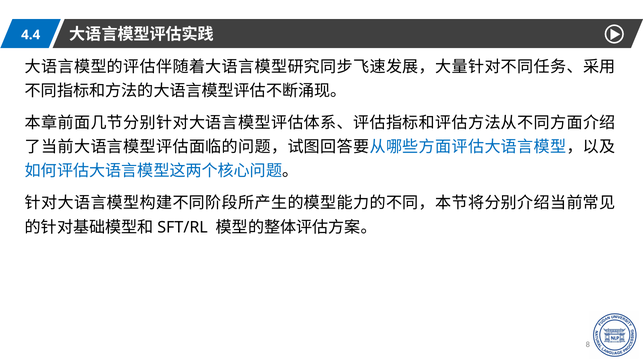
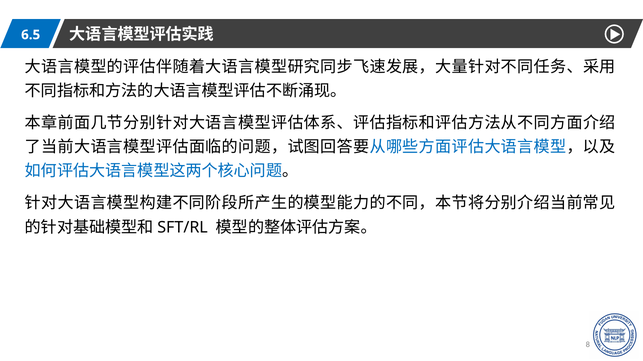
4.4: 4.4 -> 6.5 (31, 35)
